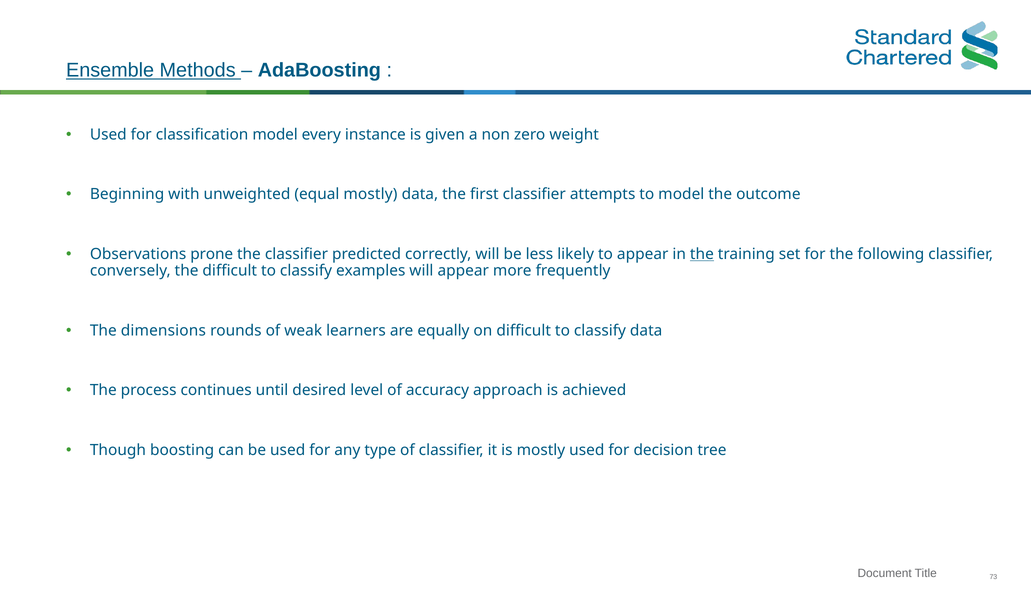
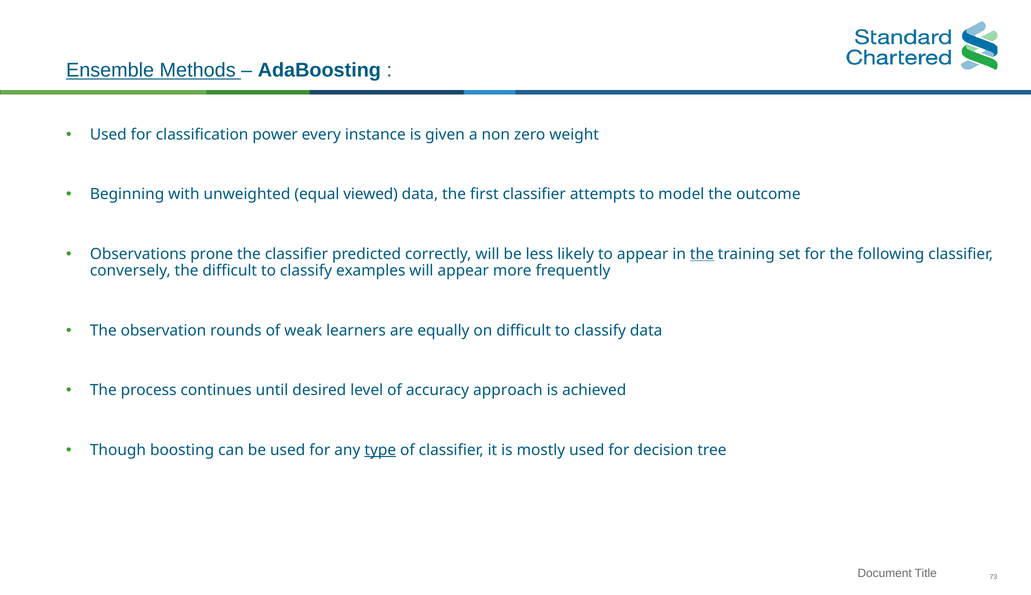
classification model: model -> power (275, 135)
equal mostly: mostly -> viewed (371, 194)
dimensions: dimensions -> observation (163, 330)
type underline: none -> present (380, 450)
